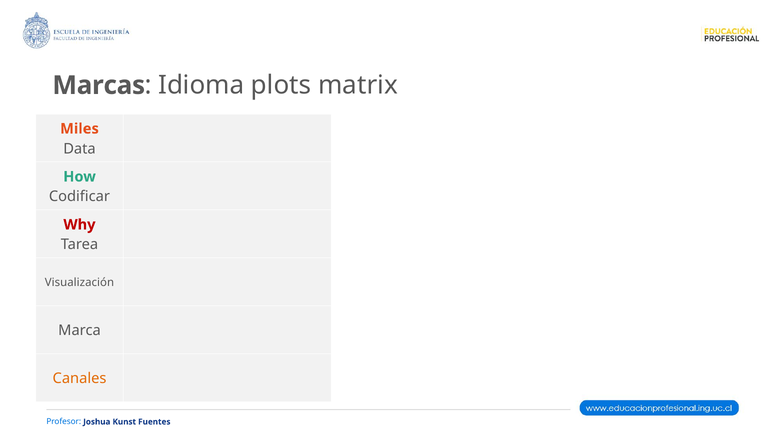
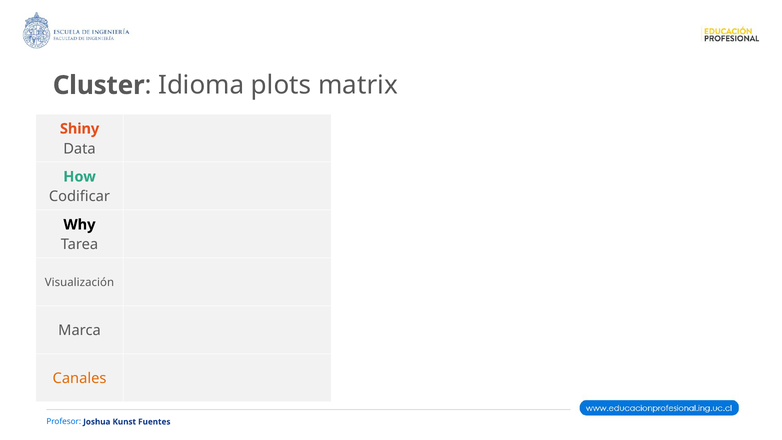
Marcas: Marcas -> Cluster (99, 85)
Miles: Miles -> Shiny (80, 129)
Why colour: red -> black (79, 225)
